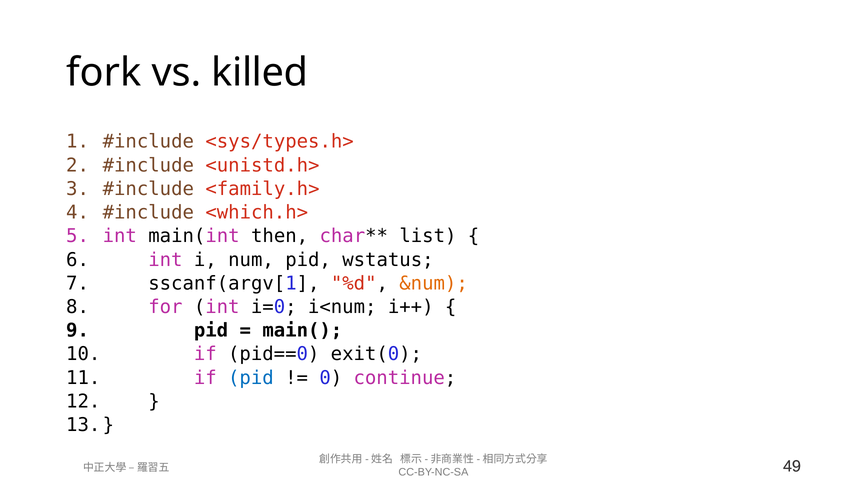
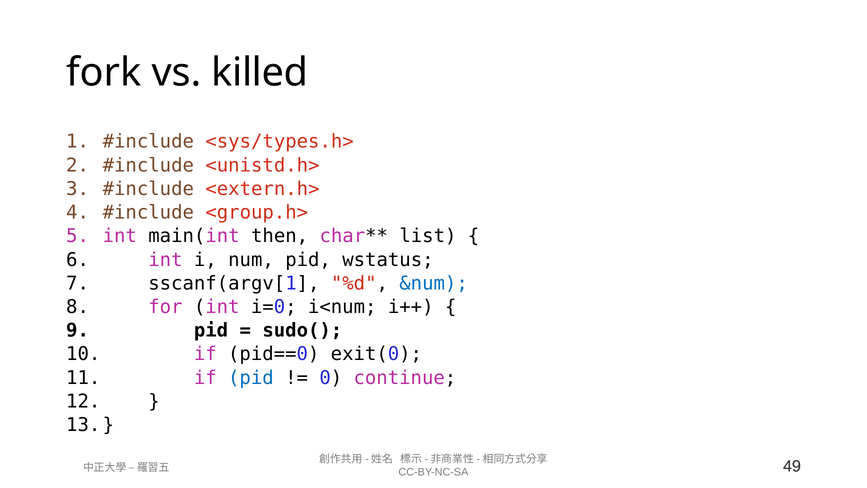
<family.h>: <family.h> -> <extern.h> (262, 189)
<which.h>: <which.h> -> <group.h> (257, 212)
&num colour: orange -> blue (434, 283)
main(: main( -> sudo( (302, 330)
